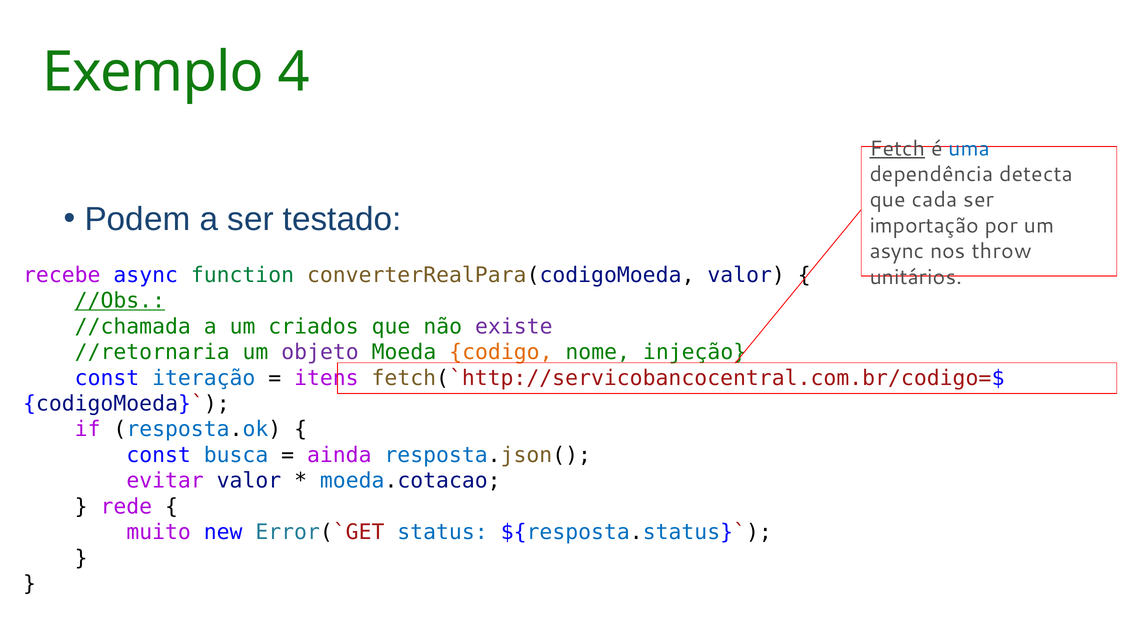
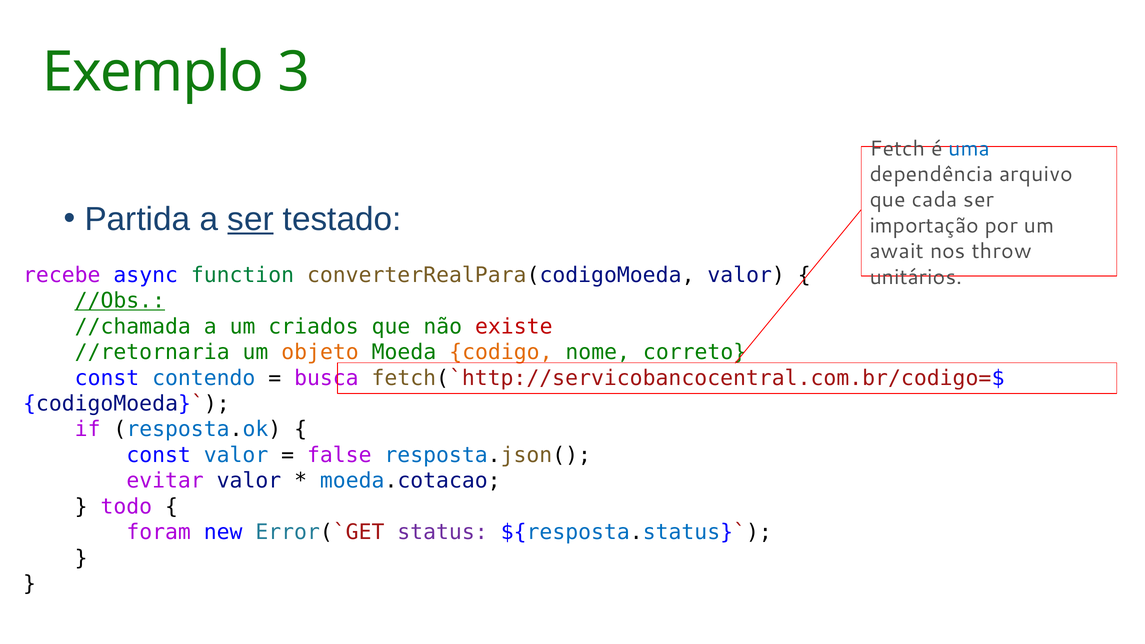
4: 4 -> 3 (294, 72)
Fetch underline: present -> none (897, 148)
detecta: detecta -> arquivo (1036, 174)
Podem: Podem -> Partida (138, 219)
ser underline: none -> present (251, 219)
async: async -> await (897, 251)
existe colour: purple -> red (514, 326)
objeto colour: purple -> orange (320, 352)
injeção: injeção -> correto (695, 352)
iteração: iteração -> contendo (204, 378)
itens: itens -> busca (326, 378)
const busca: busca -> valor (236, 455)
ainda: ainda -> false (339, 455)
rede: rede -> todo (126, 507)
muito: muito -> foram (159, 532)
status colour: blue -> purple (443, 532)
